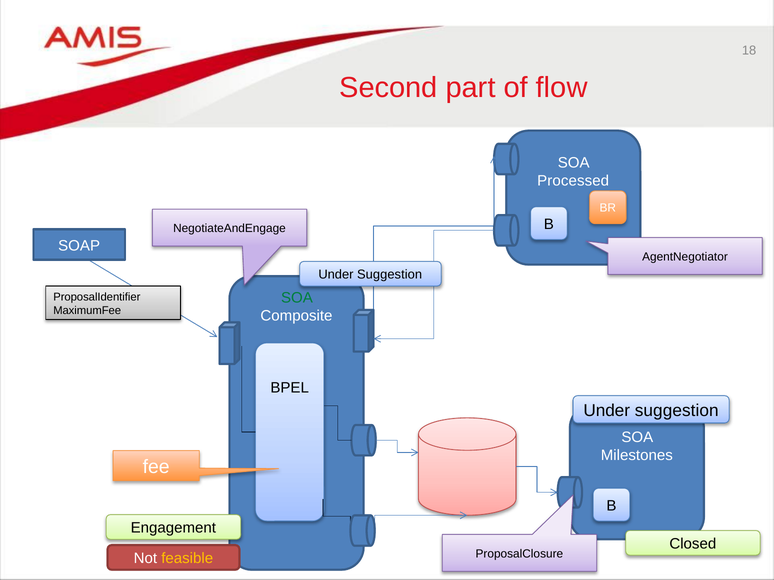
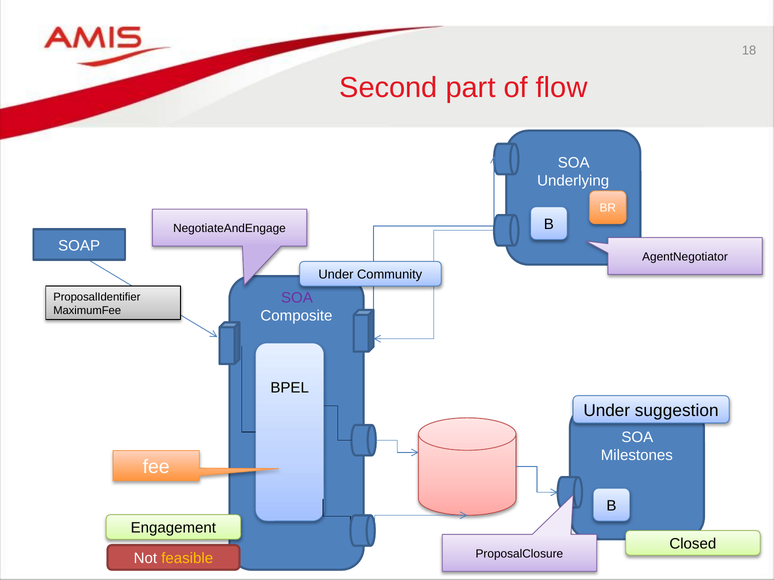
Processed: Processed -> Underlying (573, 181)
Suggestion: Suggestion -> Community (390, 275)
SOA colour: green -> purple (297, 298)
